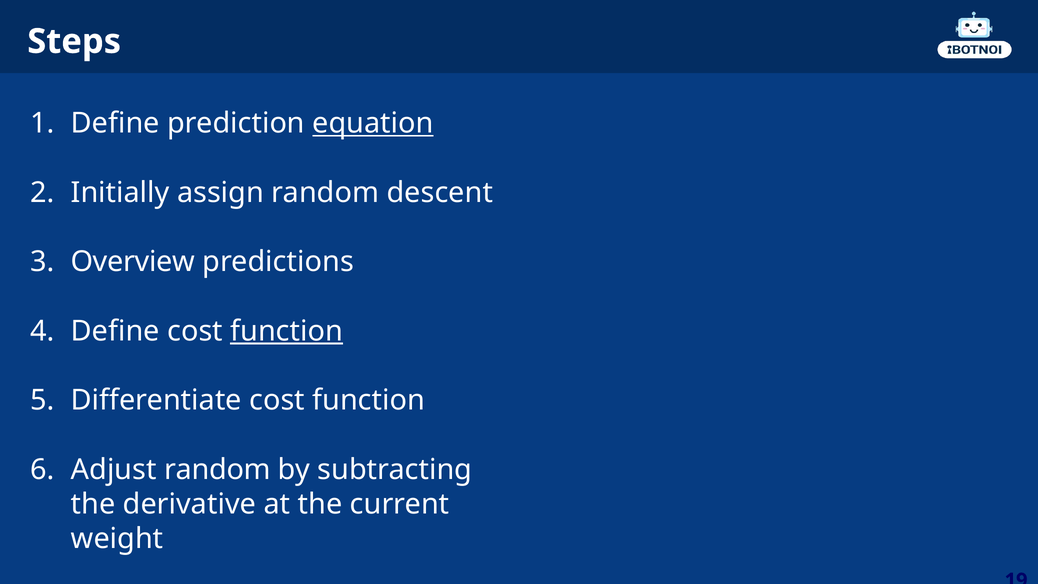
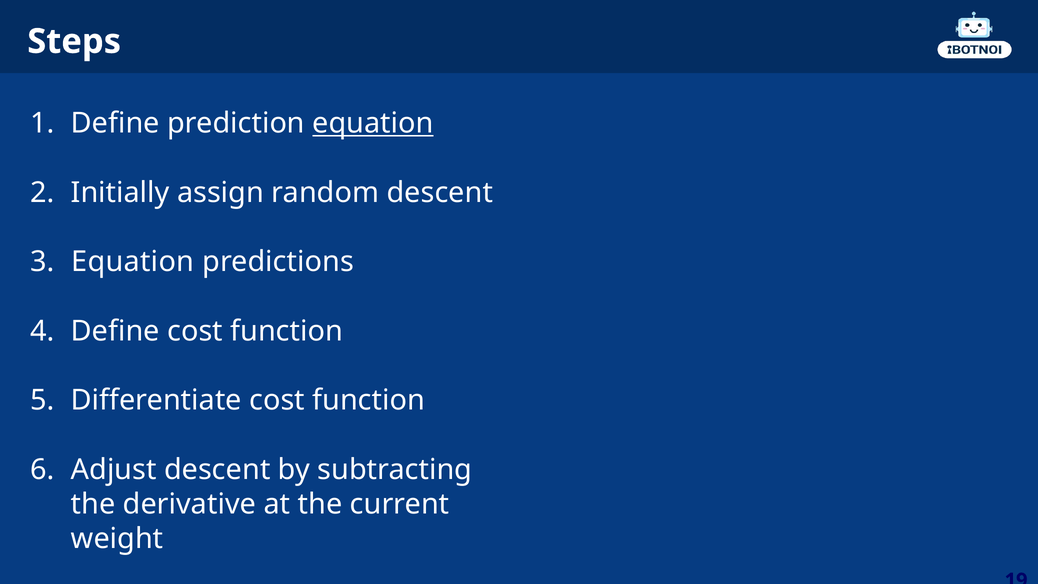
Overview: Overview -> Equation (133, 262)
function underline: present -> none (287, 331)
Adjust random: random -> descent (217, 470)
